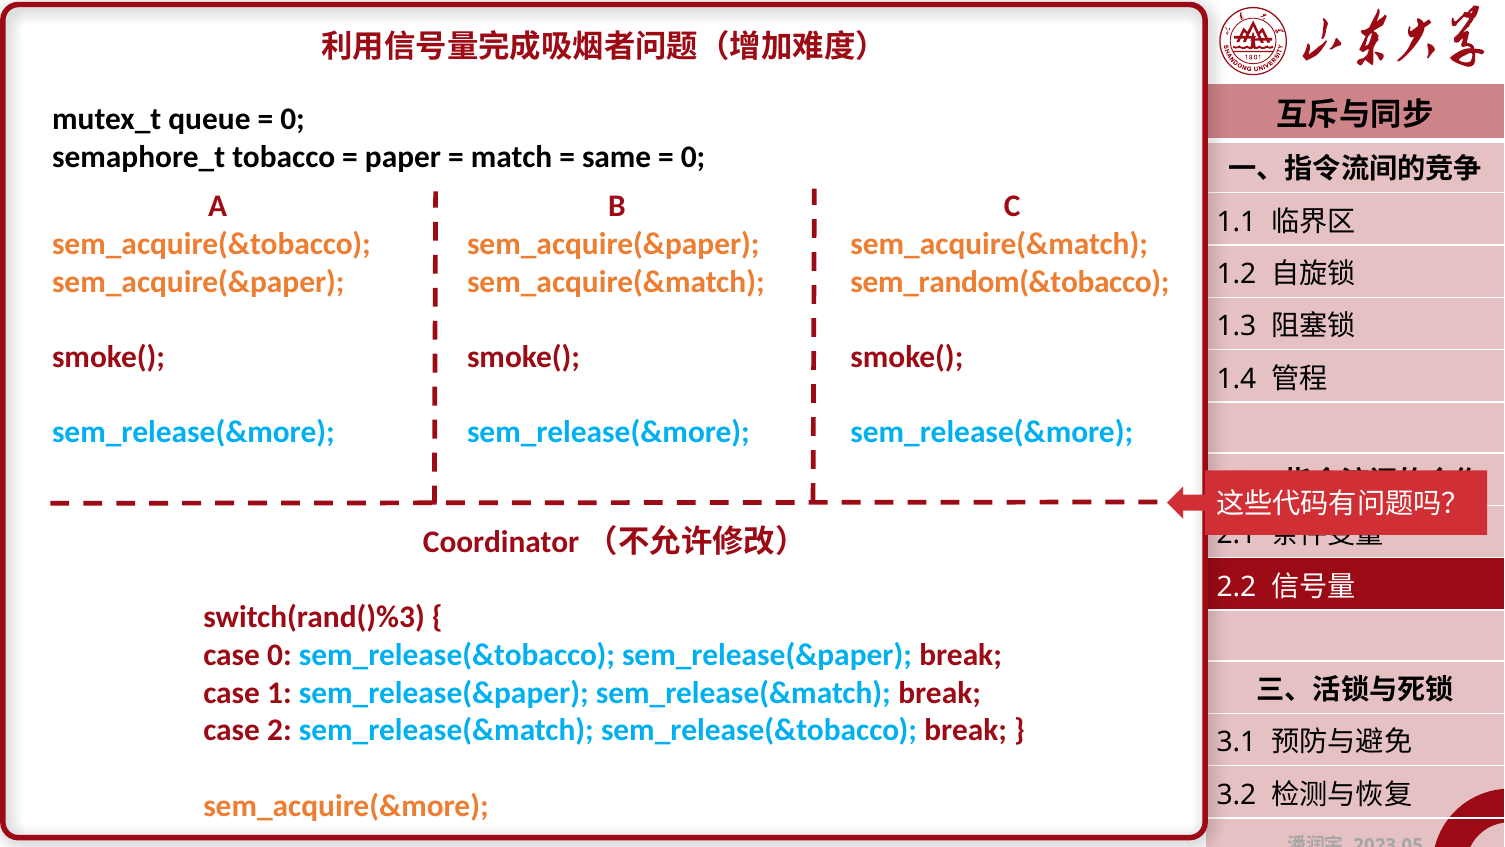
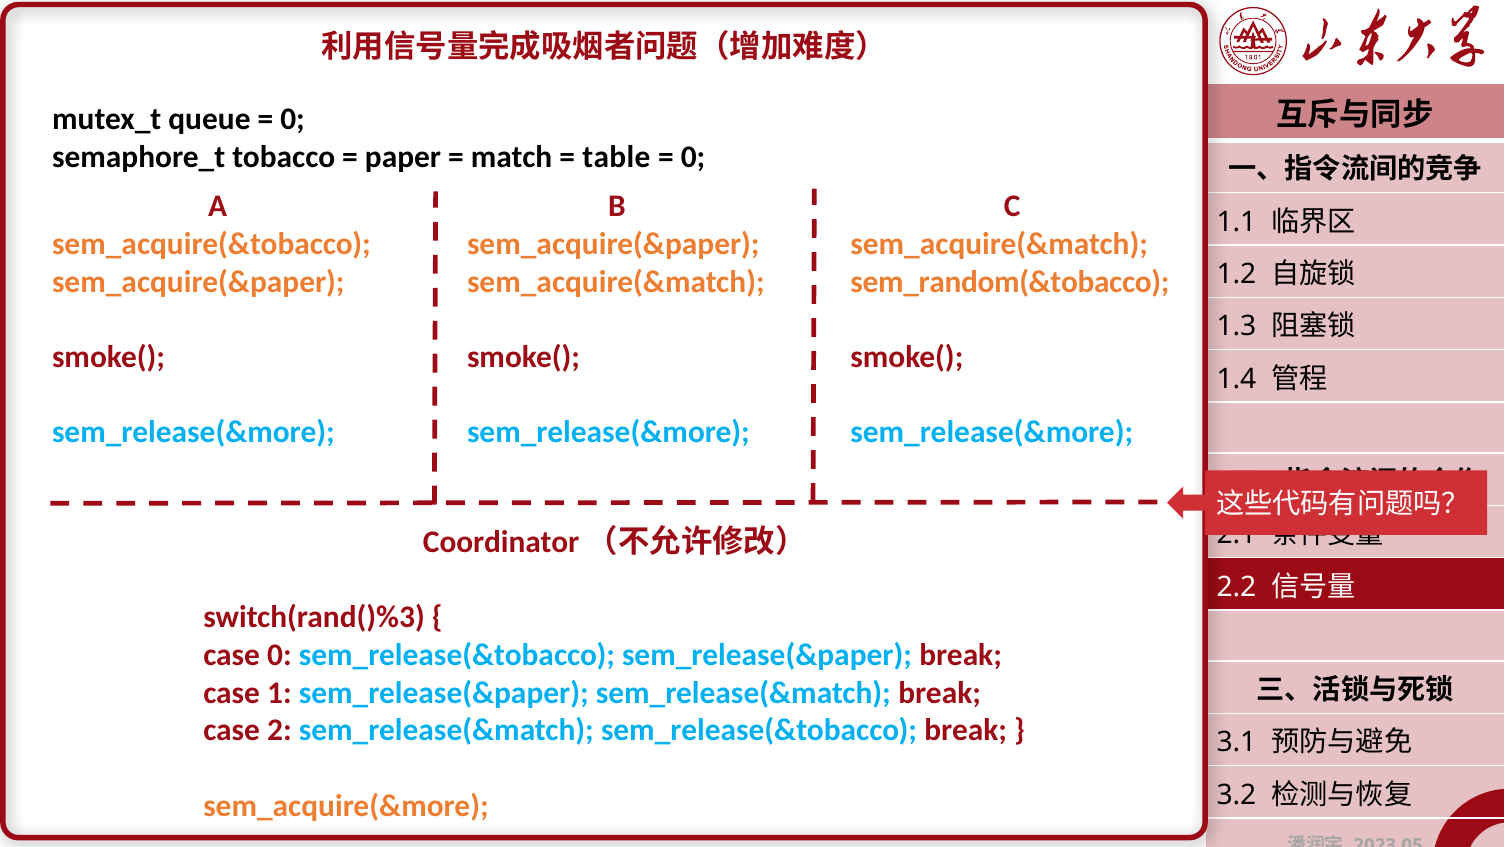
same: same -> table (616, 157)
